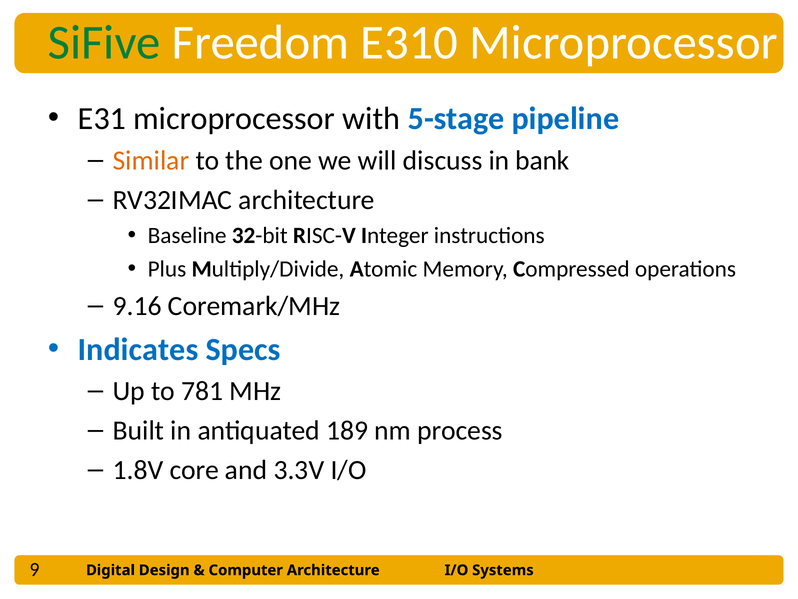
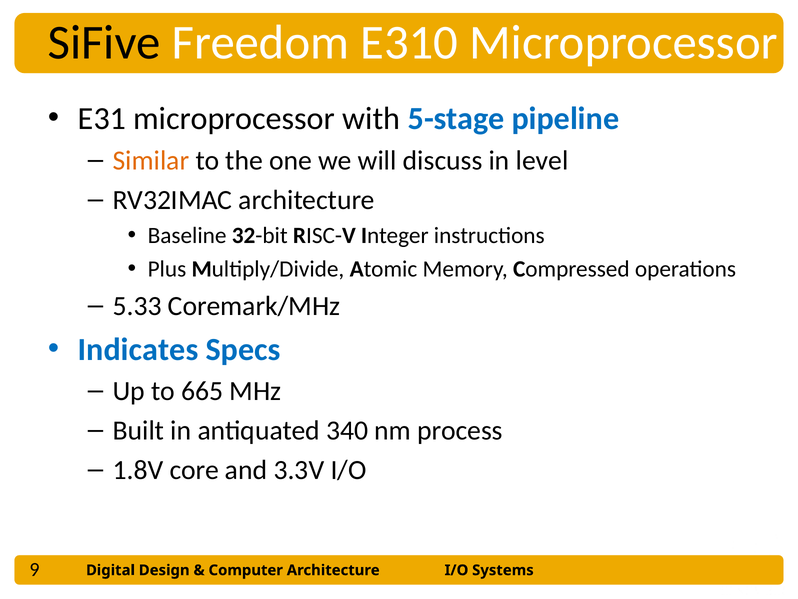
SiFive colour: green -> black (104, 43)
bank: bank -> level (542, 160)
9.16: 9.16 -> 5.33 (137, 306)
781: 781 -> 665 (202, 391)
189: 189 -> 340 (347, 430)
